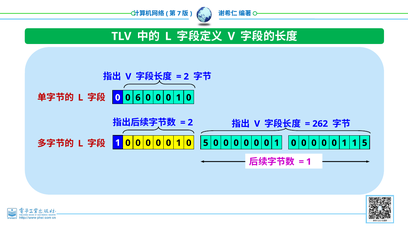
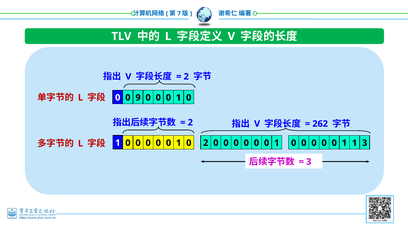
6: 6 -> 9 (138, 98)
0 5: 5 -> 2 (206, 143)
1 5: 5 -> 3 (365, 143)
1: 1 -> 3 (309, 162)
